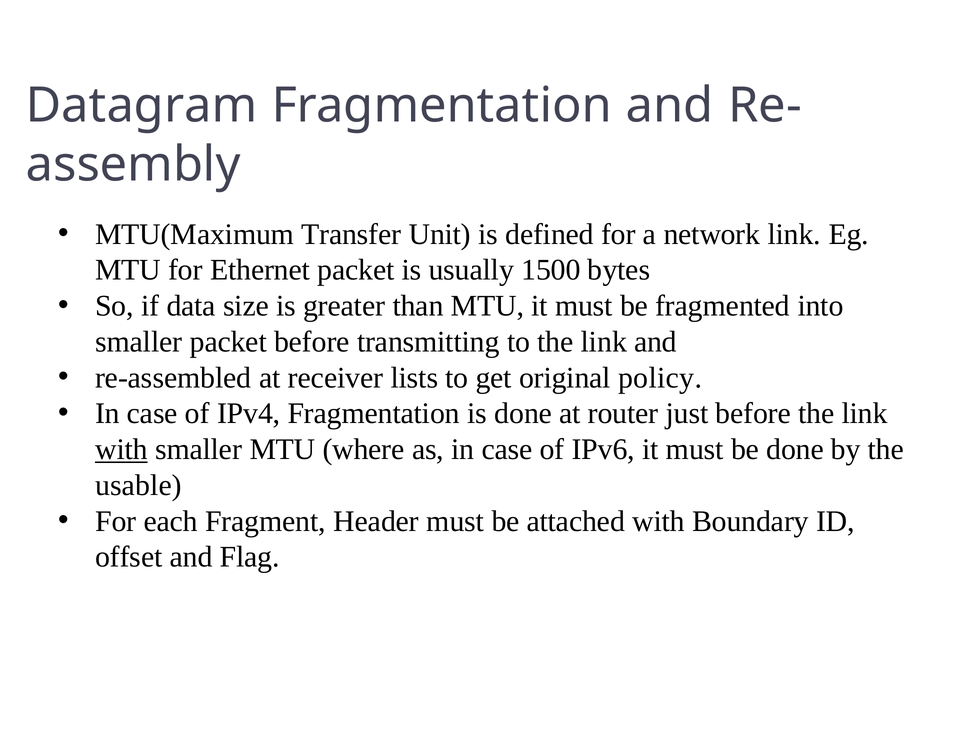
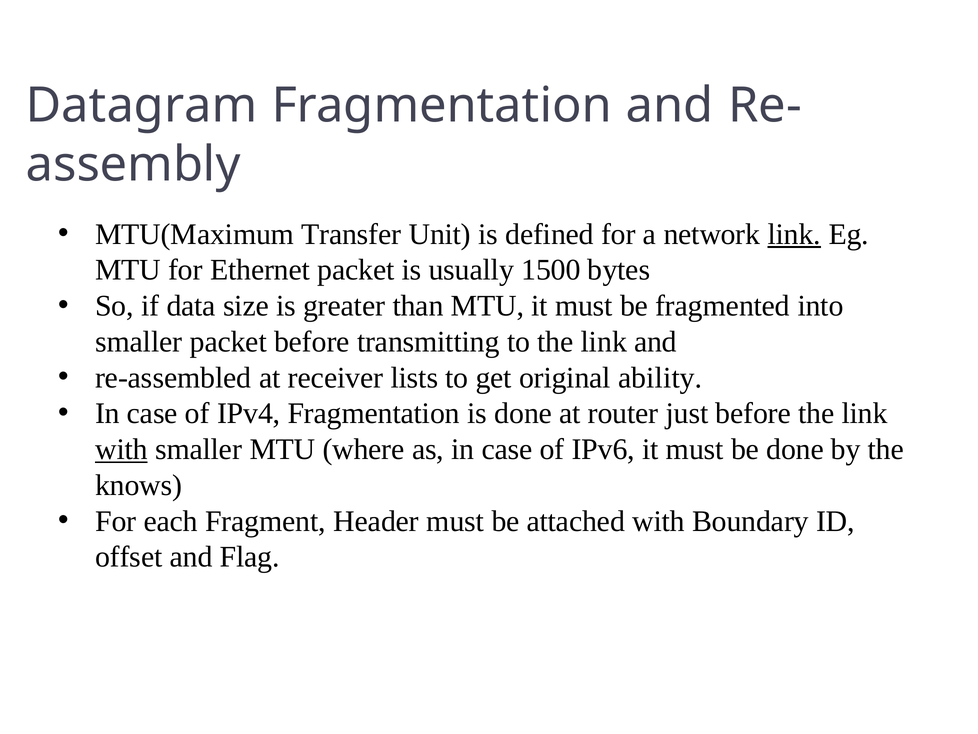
link underline: none -> present (794, 234)
policy: policy -> ability (660, 377)
usable: usable -> knows (139, 485)
